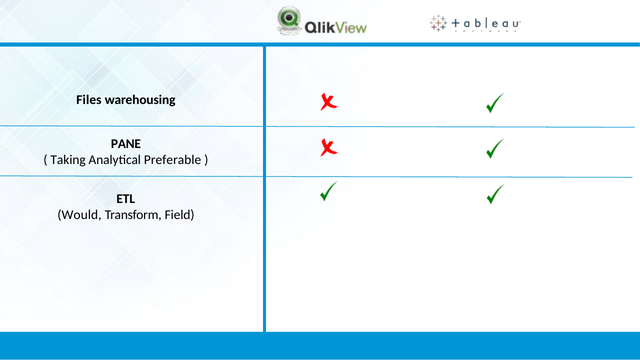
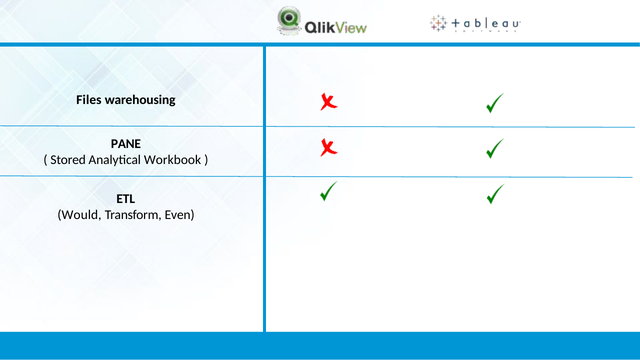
Taking: Taking -> Stored (68, 160)
Preferable: Preferable -> Workbook (173, 160)
Field: Field -> Even (180, 215)
